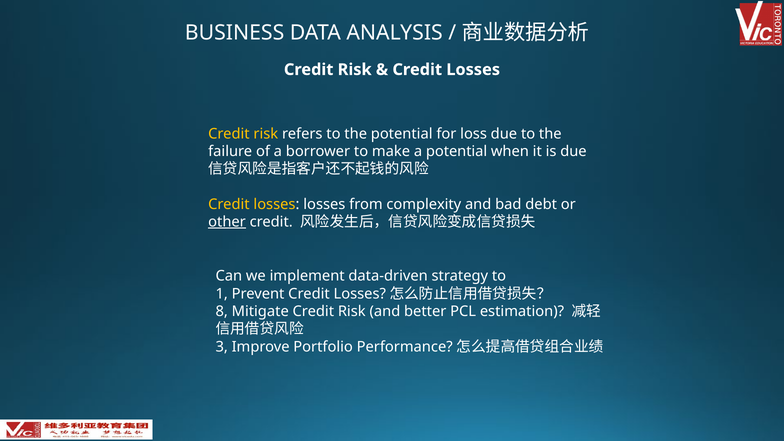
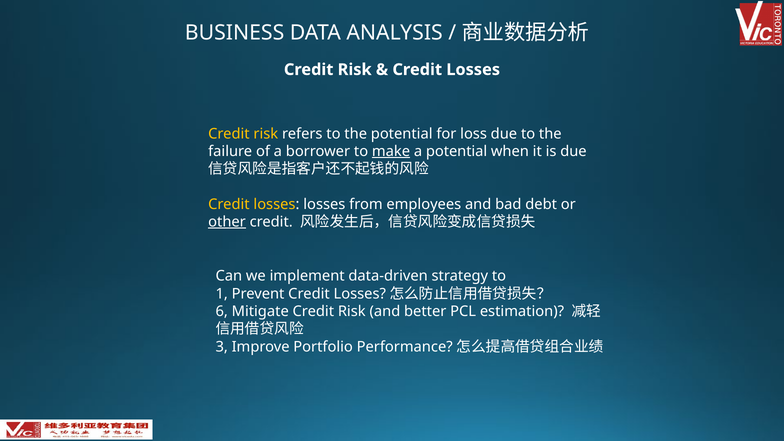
make underline: none -> present (391, 151)
complexity: complexity -> employees (424, 204)
8: 8 -> 6 (222, 311)
